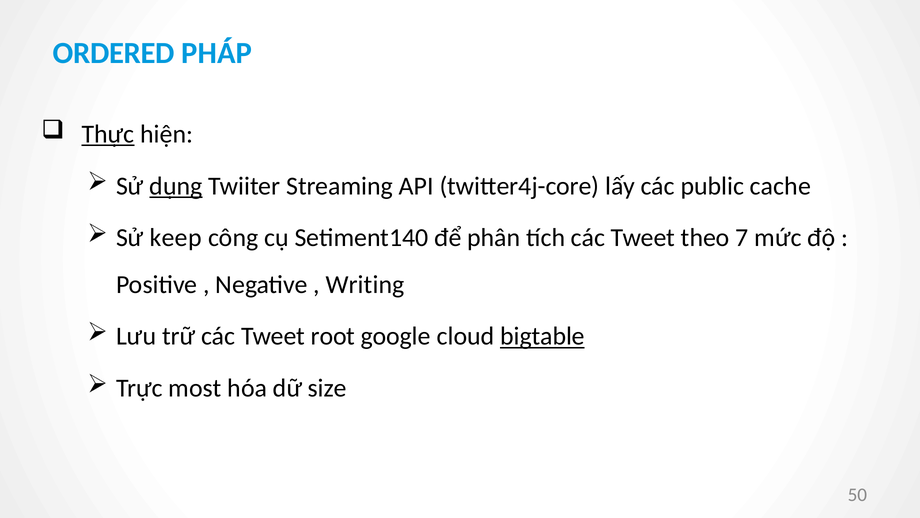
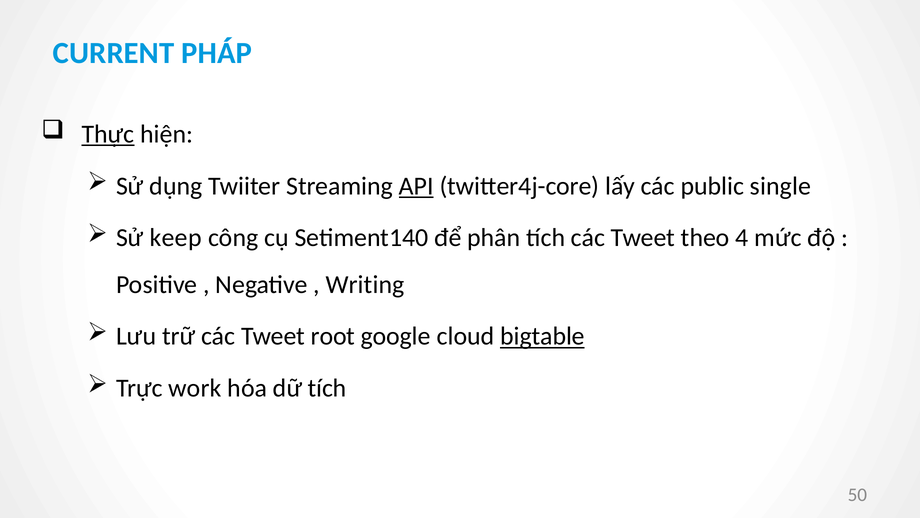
ORDERED: ORDERED -> CURRENT (114, 53)
dụng underline: present -> none (176, 186)
API underline: none -> present (416, 186)
cache: cache -> single (780, 186)
7: 7 -> 4 (742, 238)
most: most -> work (195, 388)
dữ size: size -> tích (327, 388)
